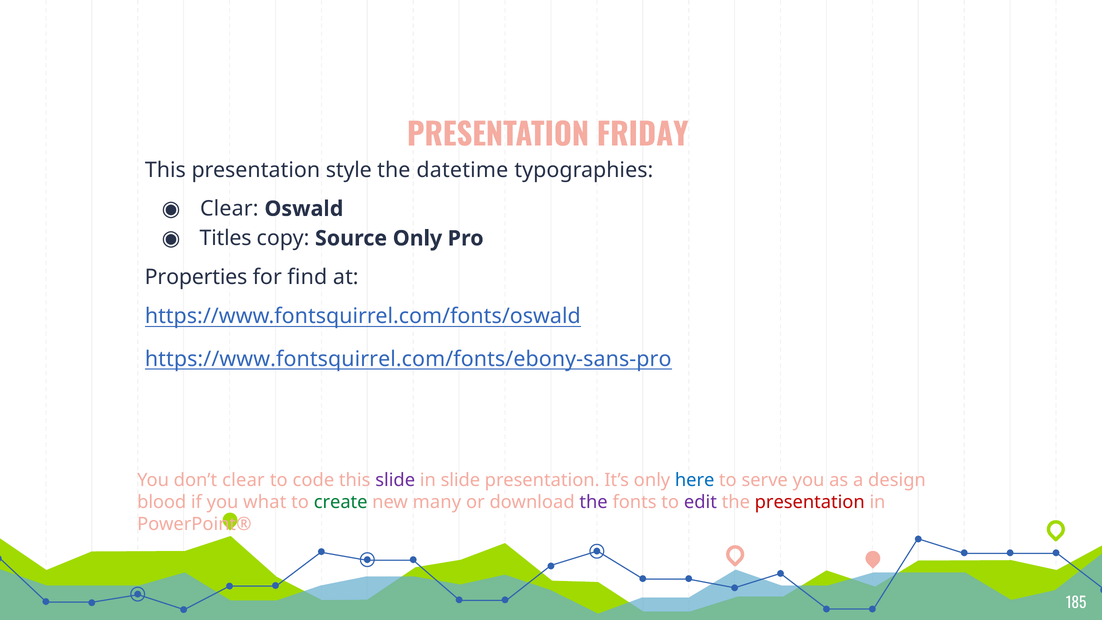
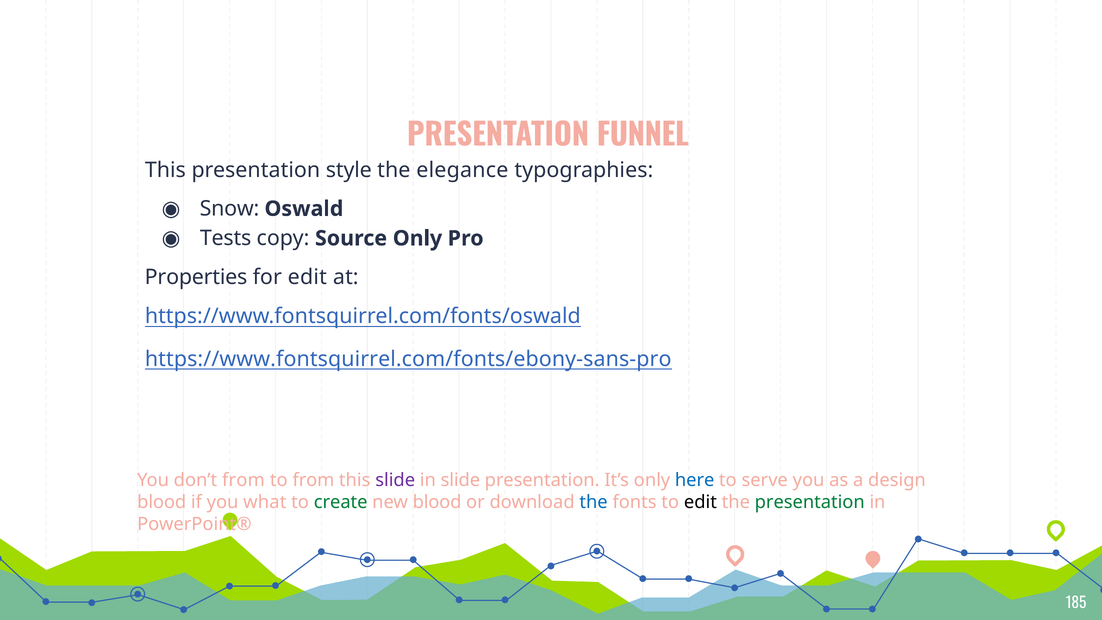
FRIDAY: FRIDAY -> FUNNEL (643, 135)
datetime: datetime -> elegance (462, 170)
Clear: Clear -> Snow (229, 209)
Titles: Titles -> Tests (226, 238)
for find: find -> edit (307, 277)
don’t clear: clear -> from (243, 480)
to code: code -> from (313, 480)
new many: many -> blood (437, 502)
the colour: purple -> blue (594, 502)
edit colour: purple -> black (700, 502)
presentation colour: red -> green (810, 502)
